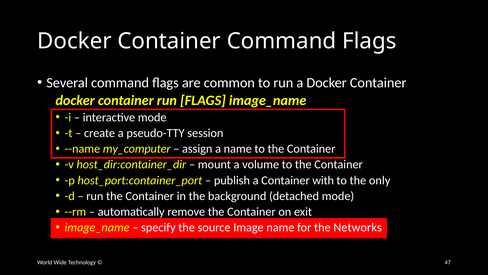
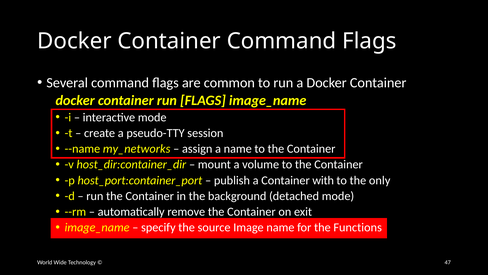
my_computer: my_computer -> my_networks (137, 149)
Networks: Networks -> Functions (358, 227)
